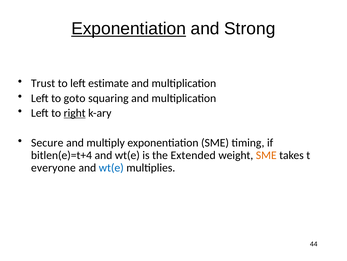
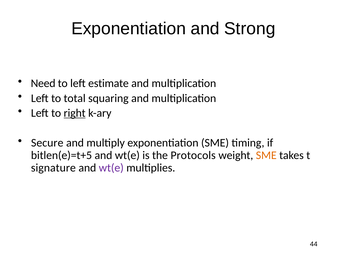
Exponentiation underline: present -> none (129, 29)
Trust: Trust -> Need (43, 83)
goto: goto -> total (75, 98)
bitlen(e)=t+4: bitlen(e)=t+4 -> bitlen(e)=t+5 (61, 155)
Extended: Extended -> Protocols (193, 155)
everyone: everyone -> signature (53, 167)
wt(e colour: blue -> purple (111, 167)
